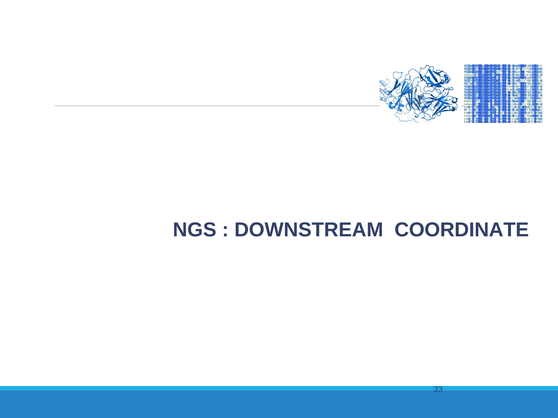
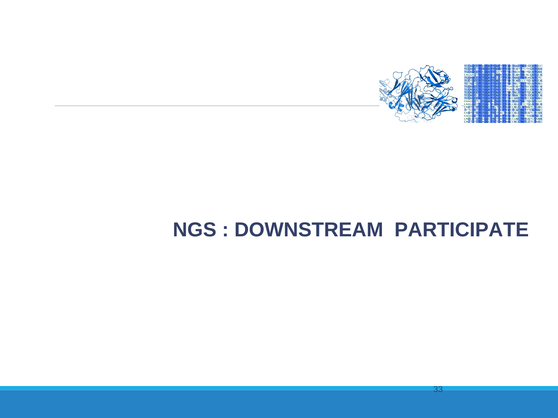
COORDINATE: COORDINATE -> PARTICIPATE (462, 230)
